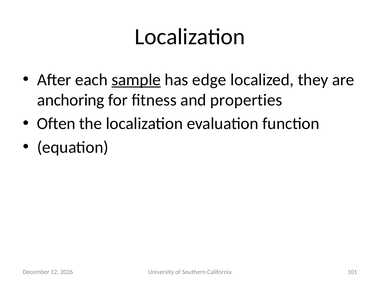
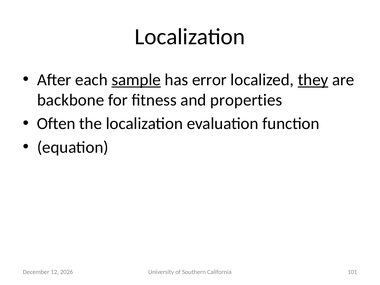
edge: edge -> error (209, 80)
they underline: none -> present (313, 80)
anchoring: anchoring -> backbone (71, 100)
